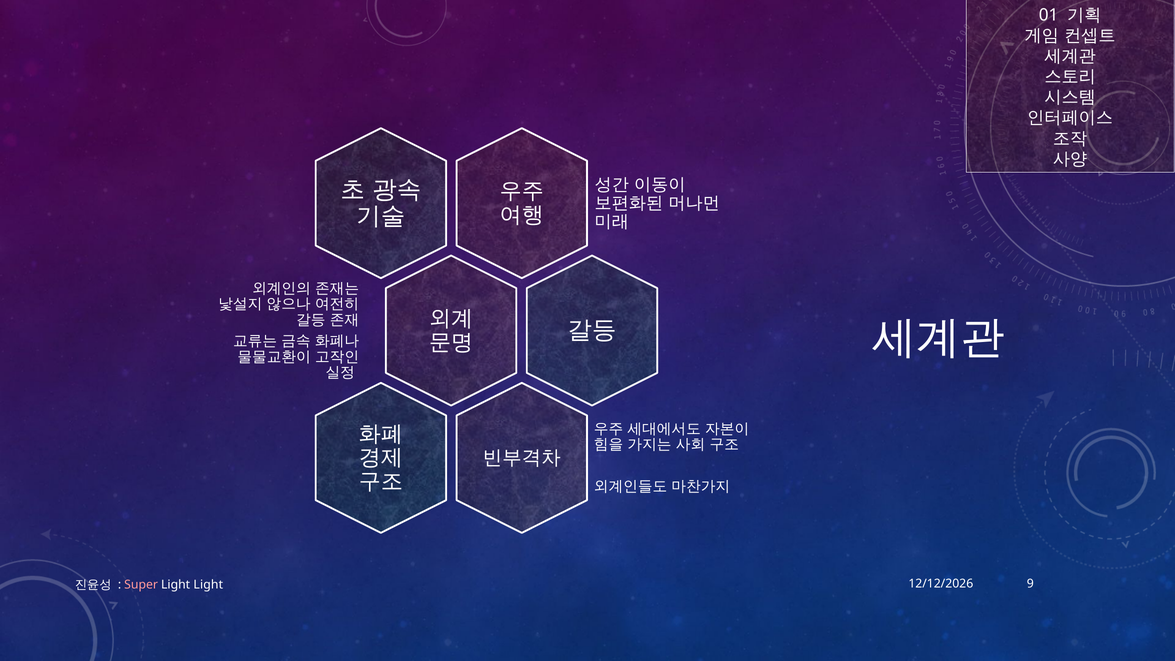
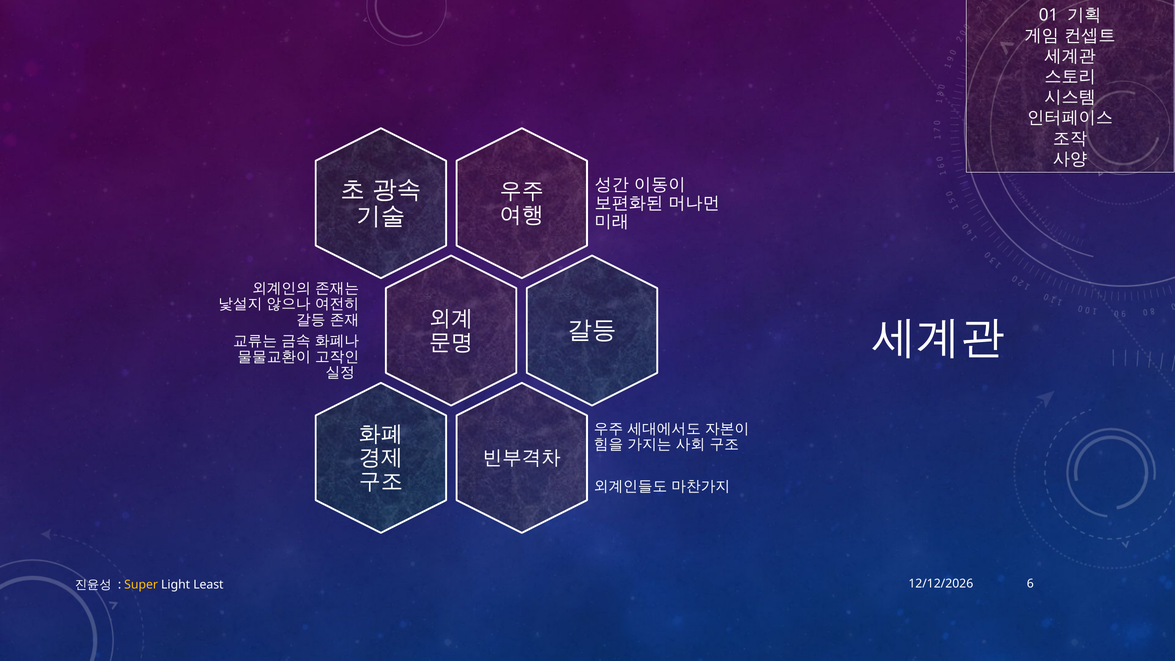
Super colour: pink -> yellow (141, 585)
Light Light: Light -> Least (208, 585)
9: 9 -> 6 (1030, 584)
